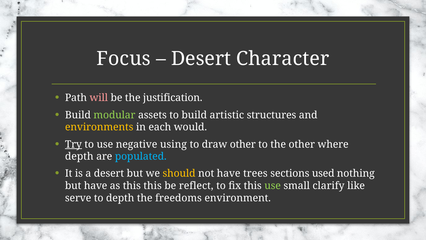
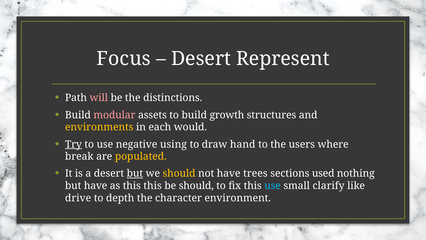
Character: Character -> Represent (283, 58)
justification: justification -> distinctions (173, 98)
modular colour: light green -> pink (114, 115)
artistic: artistic -> growth (227, 115)
draw other: other -> hand (243, 144)
the other: other -> users (302, 144)
depth: depth -> break (79, 156)
populated colour: light blue -> yellow (141, 156)
but underline: none -> present (135, 173)
be reflect: reflect -> should (196, 186)
use colour: light green -> light blue (273, 186)
serve: serve -> drive (78, 198)
freedoms: freedoms -> character (179, 198)
